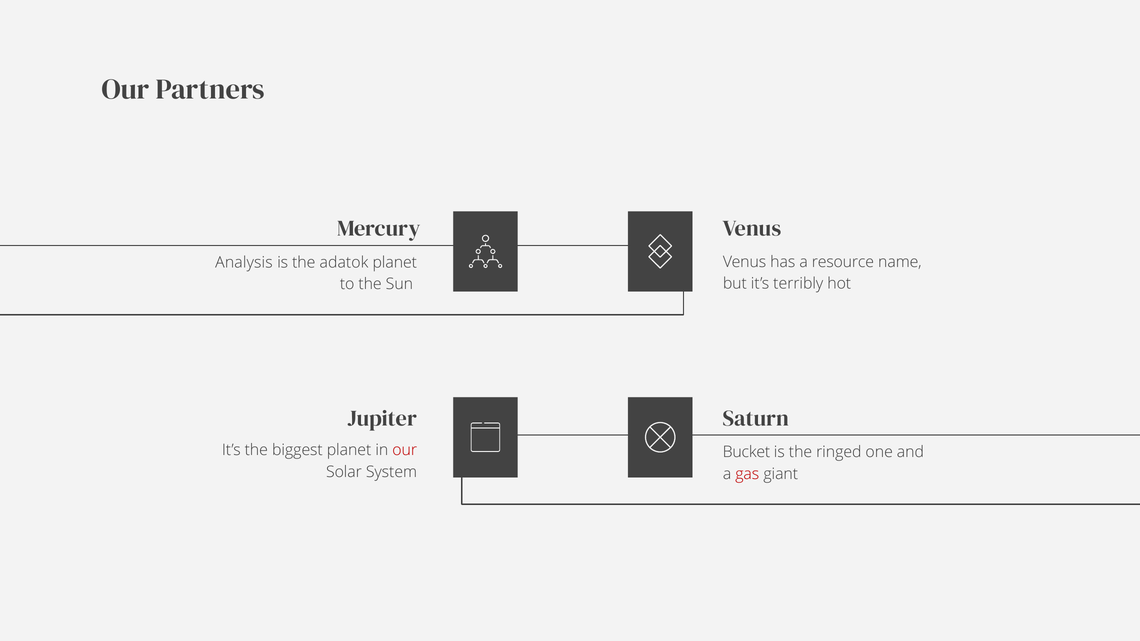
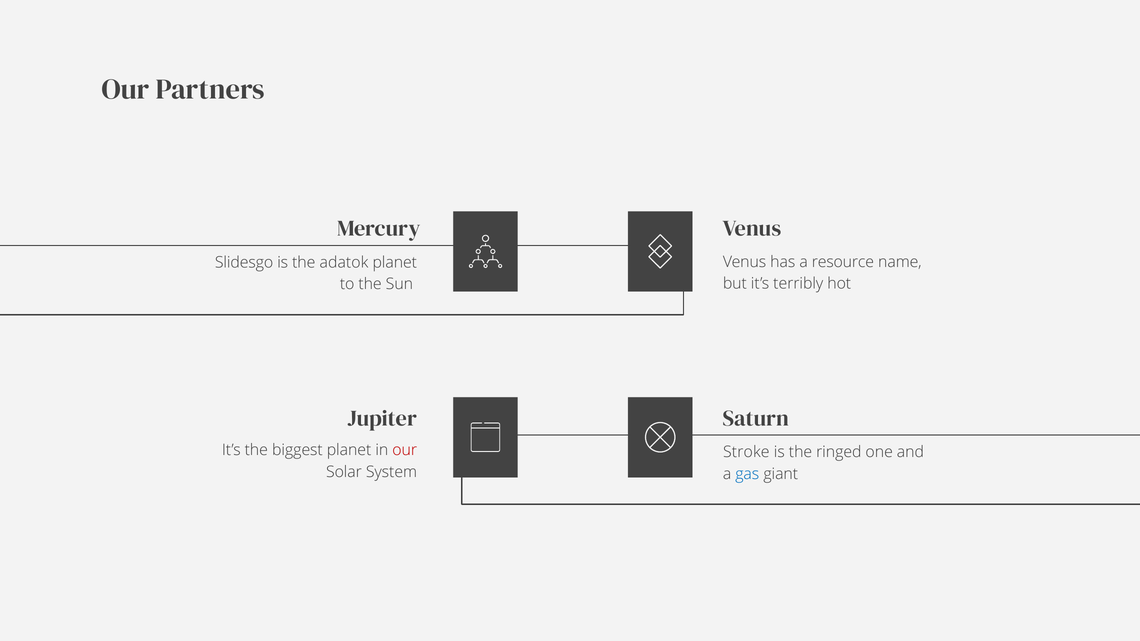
Analysis: Analysis -> Slidesgo (244, 262)
Bucket: Bucket -> Stroke (746, 452)
gas colour: red -> blue (747, 474)
